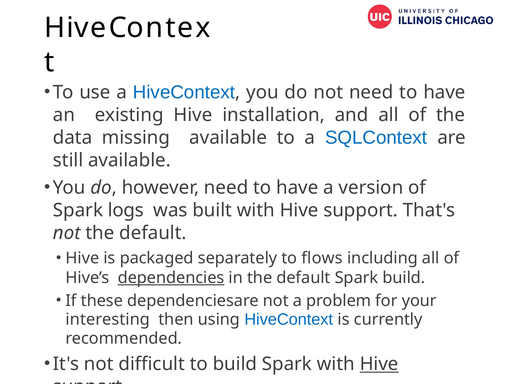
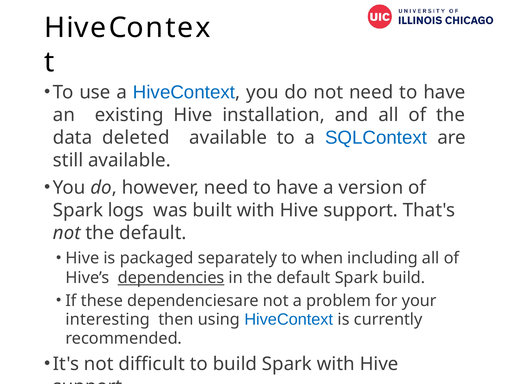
missing: missing -> deleted (136, 138)
flows: flows -> when (322, 258)
Hive underline: present -> none (379, 364)
